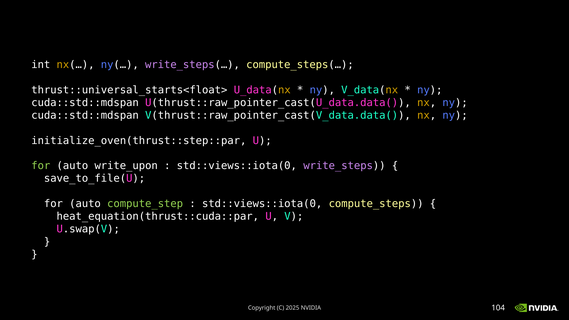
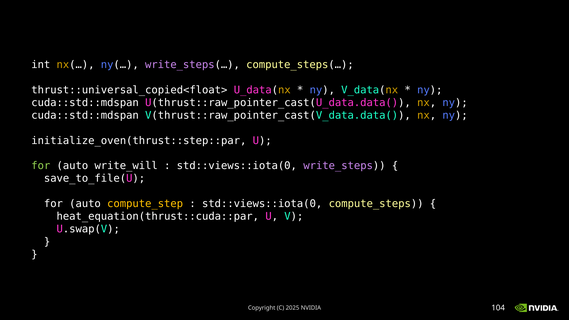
thrust::universal_starts<float>: thrust::universal_starts<float> -> thrust::universal_copied<float> (129, 90)
write_upon: write_upon -> write_will (126, 166)
compute_step colour: light green -> yellow (145, 204)
